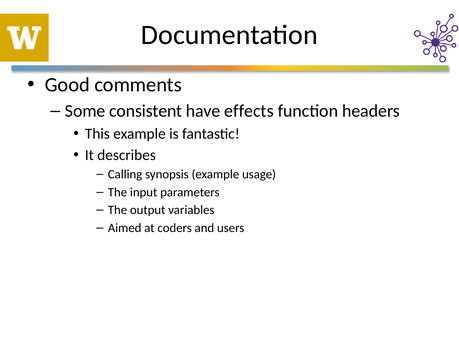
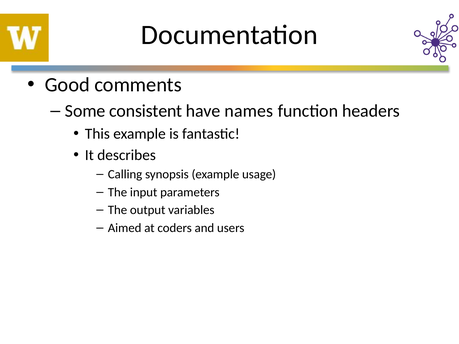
effects: effects -> names (249, 111)
